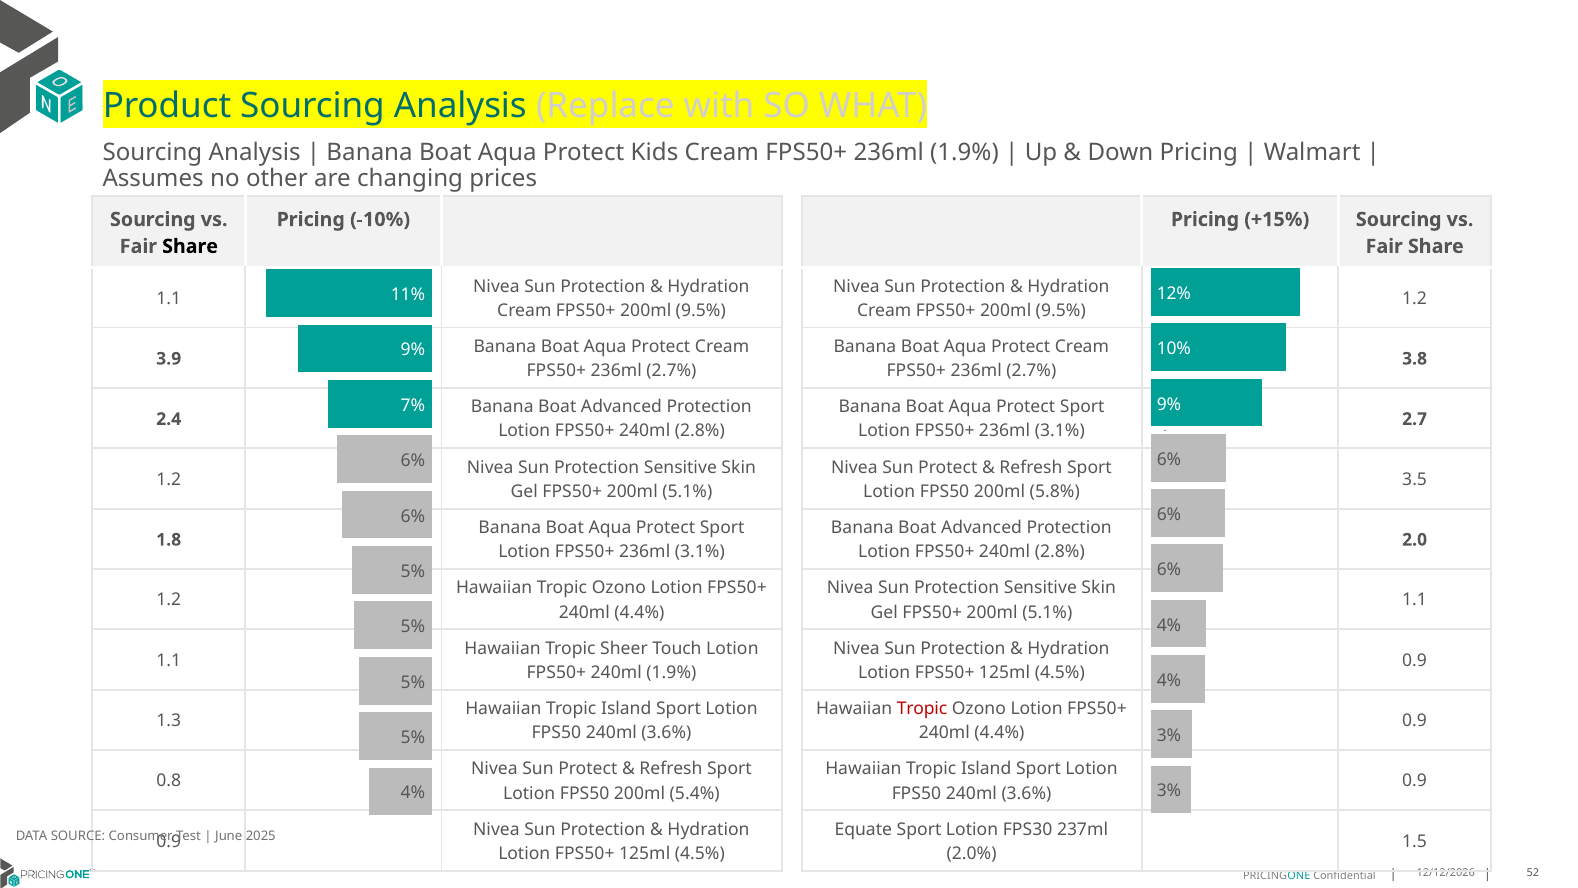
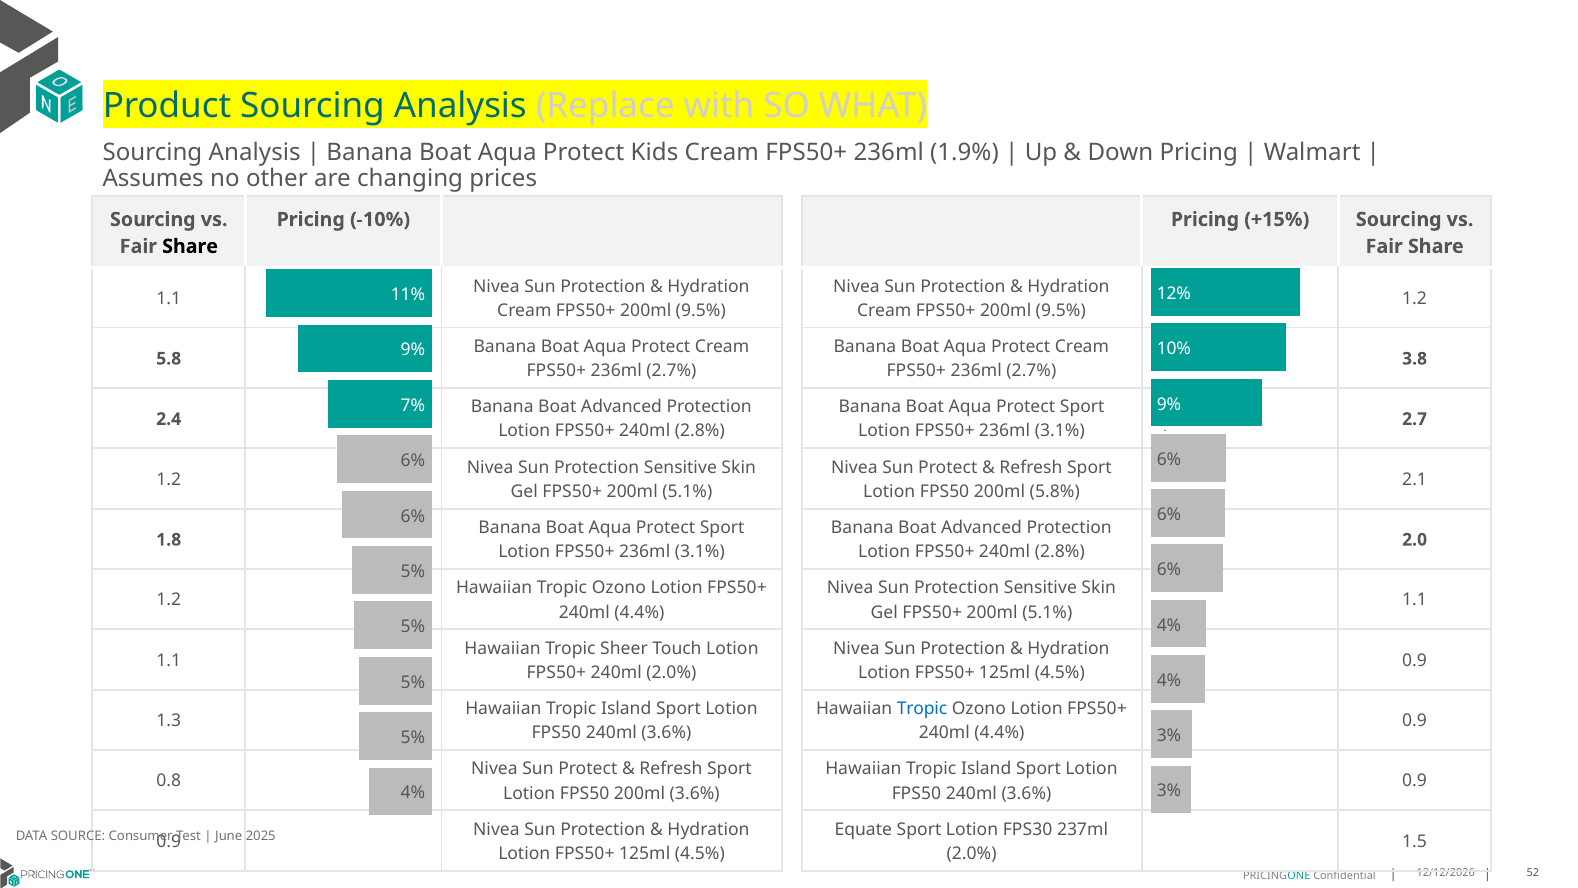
3.9: 3.9 -> 5.8 (169, 359)
3.5: 3.5 -> 2.1 (1415, 479)
240ml 1.9%: 1.9% -> 2.0% (671, 672)
Tropic colour: red -> blue (922, 708)
200ml 5.4%: 5.4% -> 3.6% (695, 793)
